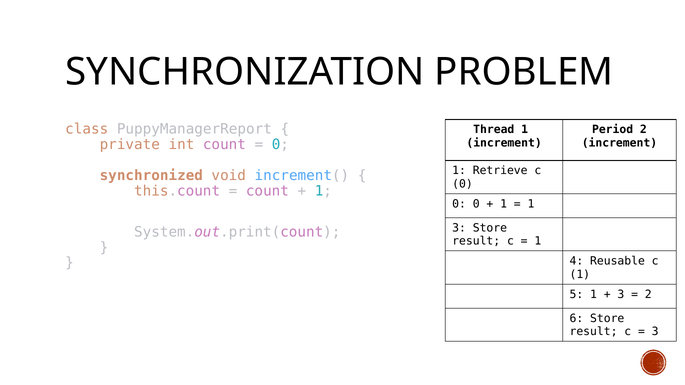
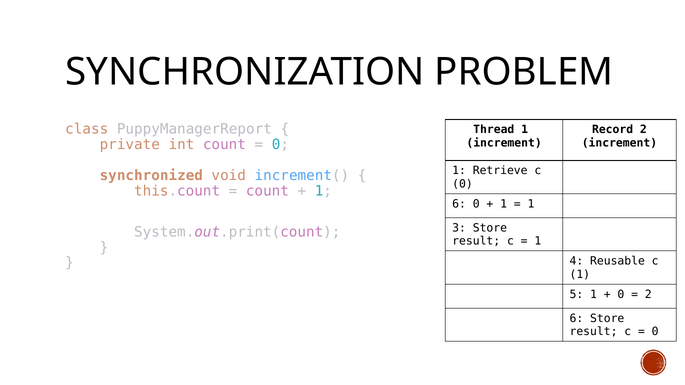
Period: Period -> Record (613, 130)
0: 0 -> 6 (459, 204)
3: 3 -> 0 (621, 295)
3: 3 -> 0 (655, 332)
